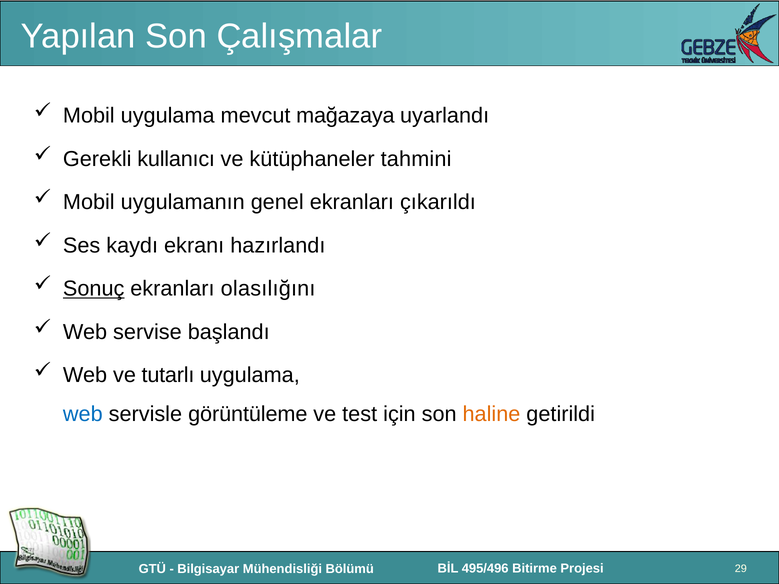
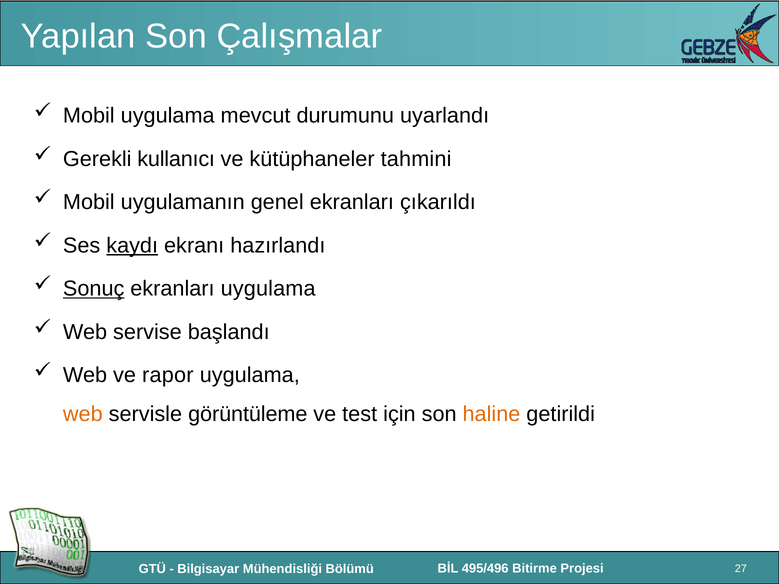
mağazaya: mağazaya -> durumunu (345, 116)
kaydı underline: none -> present (132, 246)
ekranları olasılığını: olasılığını -> uygulama (268, 289)
tutarlı: tutarlı -> rapor (168, 375)
web colour: blue -> orange (83, 414)
29: 29 -> 27 (741, 569)
